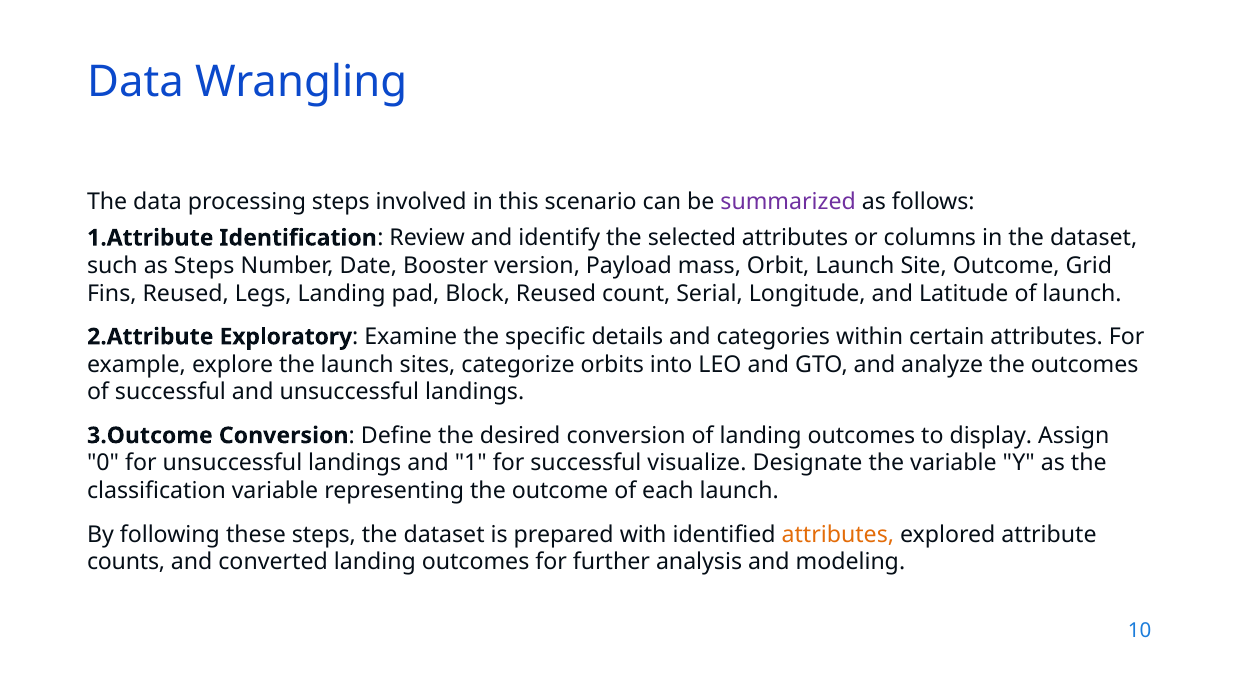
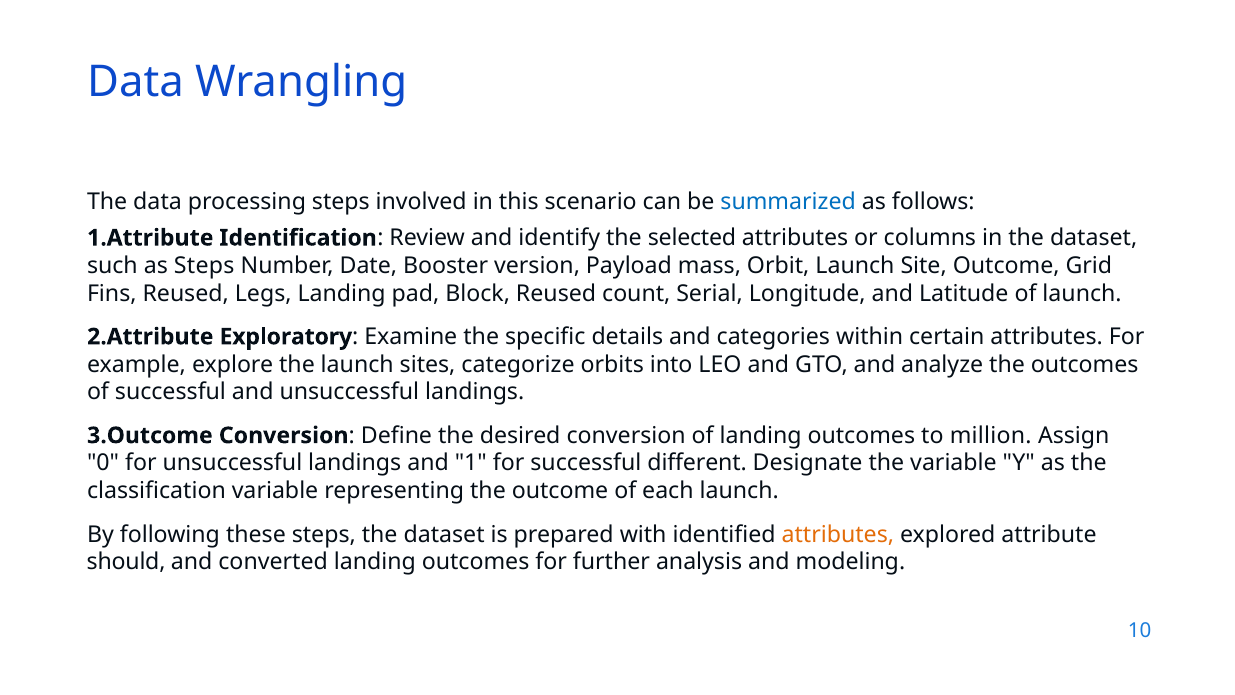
summarized colour: purple -> blue (788, 202)
display: display -> million (991, 435)
visualize: visualize -> different (697, 463)
counts: counts -> should (126, 562)
